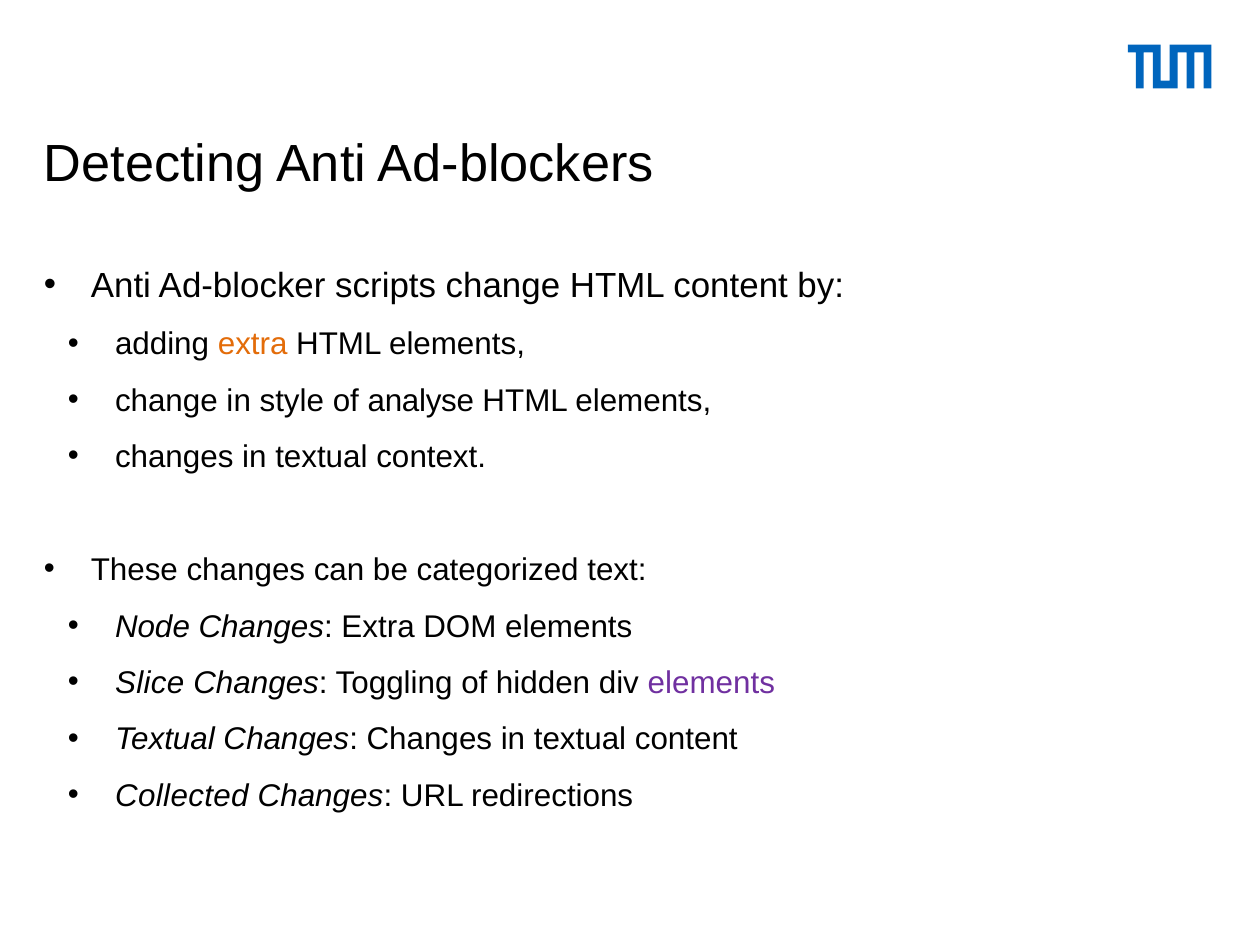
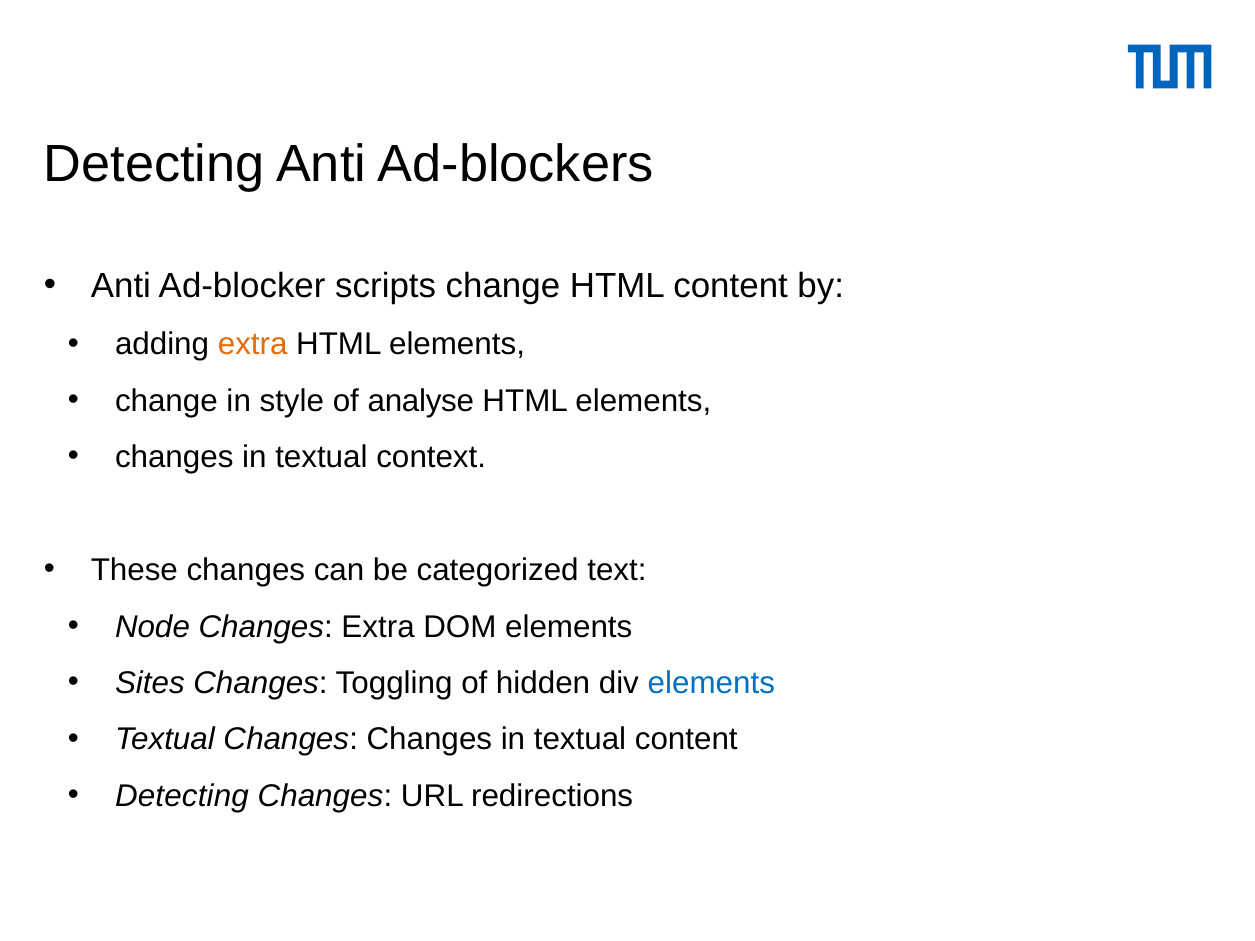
Slice: Slice -> Sites (150, 683)
elements colour: purple -> blue (711, 683)
Collected: Collected -> Detecting (182, 796)
